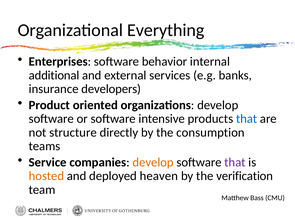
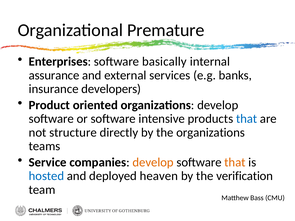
Everything: Everything -> Premature (166, 30)
behavior: behavior -> basically (164, 62)
additional: additional -> assurance (54, 75)
the consumption: consumption -> organizations (211, 133)
that colour: purple -> orange (235, 162)
hosted colour: orange -> blue (46, 176)
